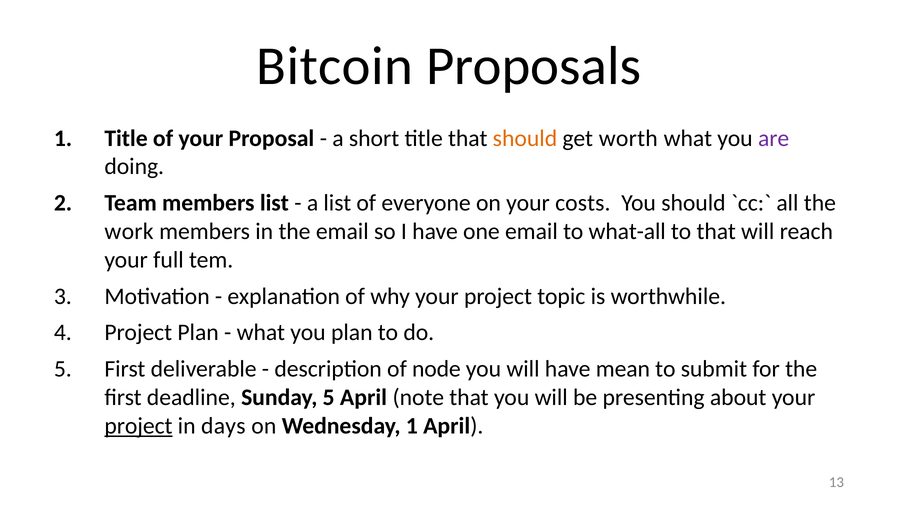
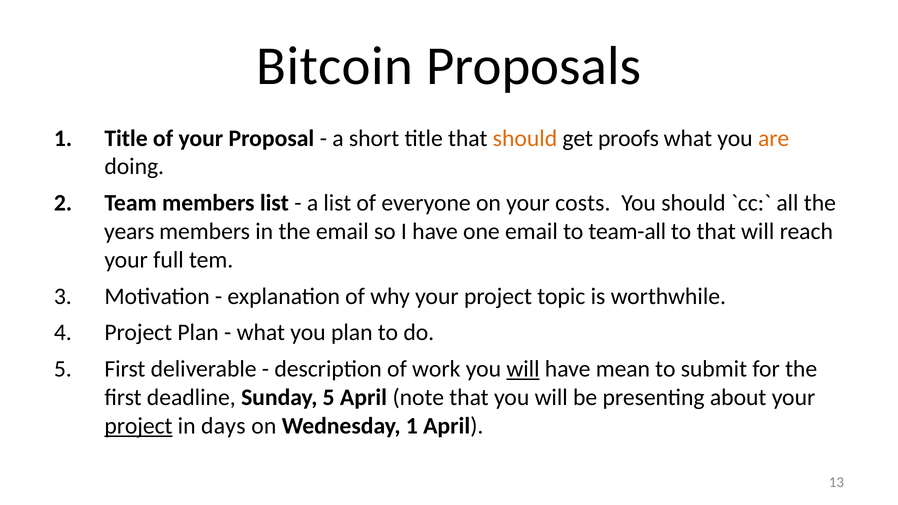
worth: worth -> proofs (628, 138)
are colour: purple -> orange (774, 138)
work: work -> years (129, 231)
what-all: what-all -> team-all (627, 231)
node: node -> work (436, 369)
will underline: none -> present (523, 369)
